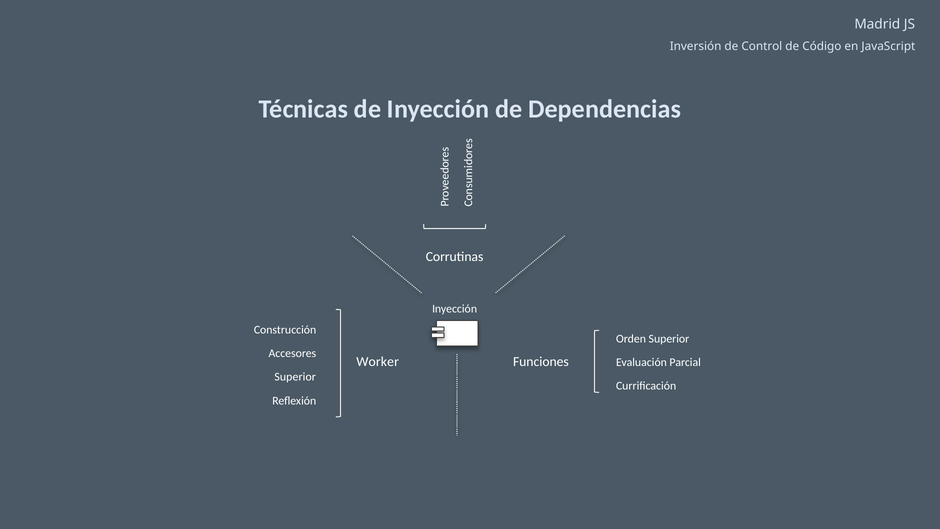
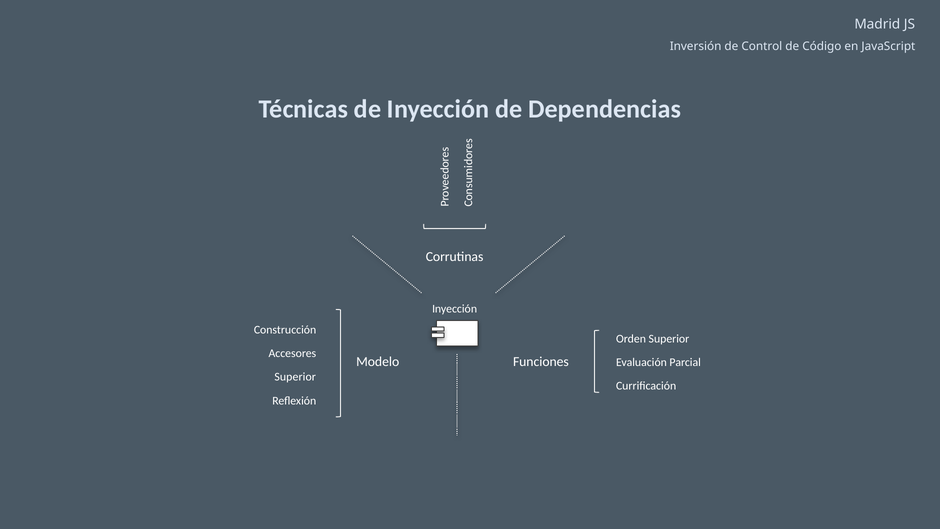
Worker: Worker -> Modelo (378, 362)
